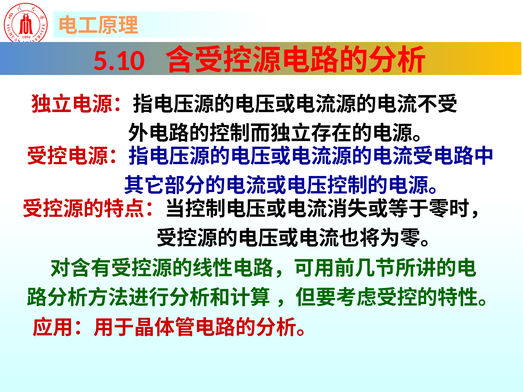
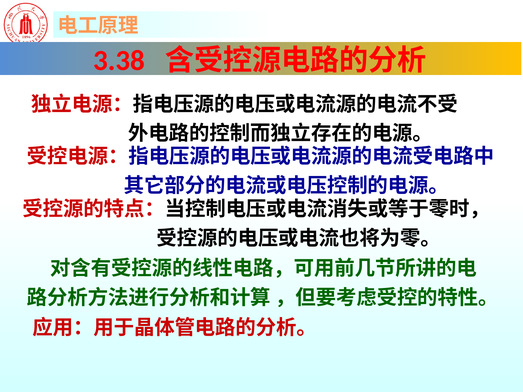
5.10: 5.10 -> 3.38 (119, 61)
